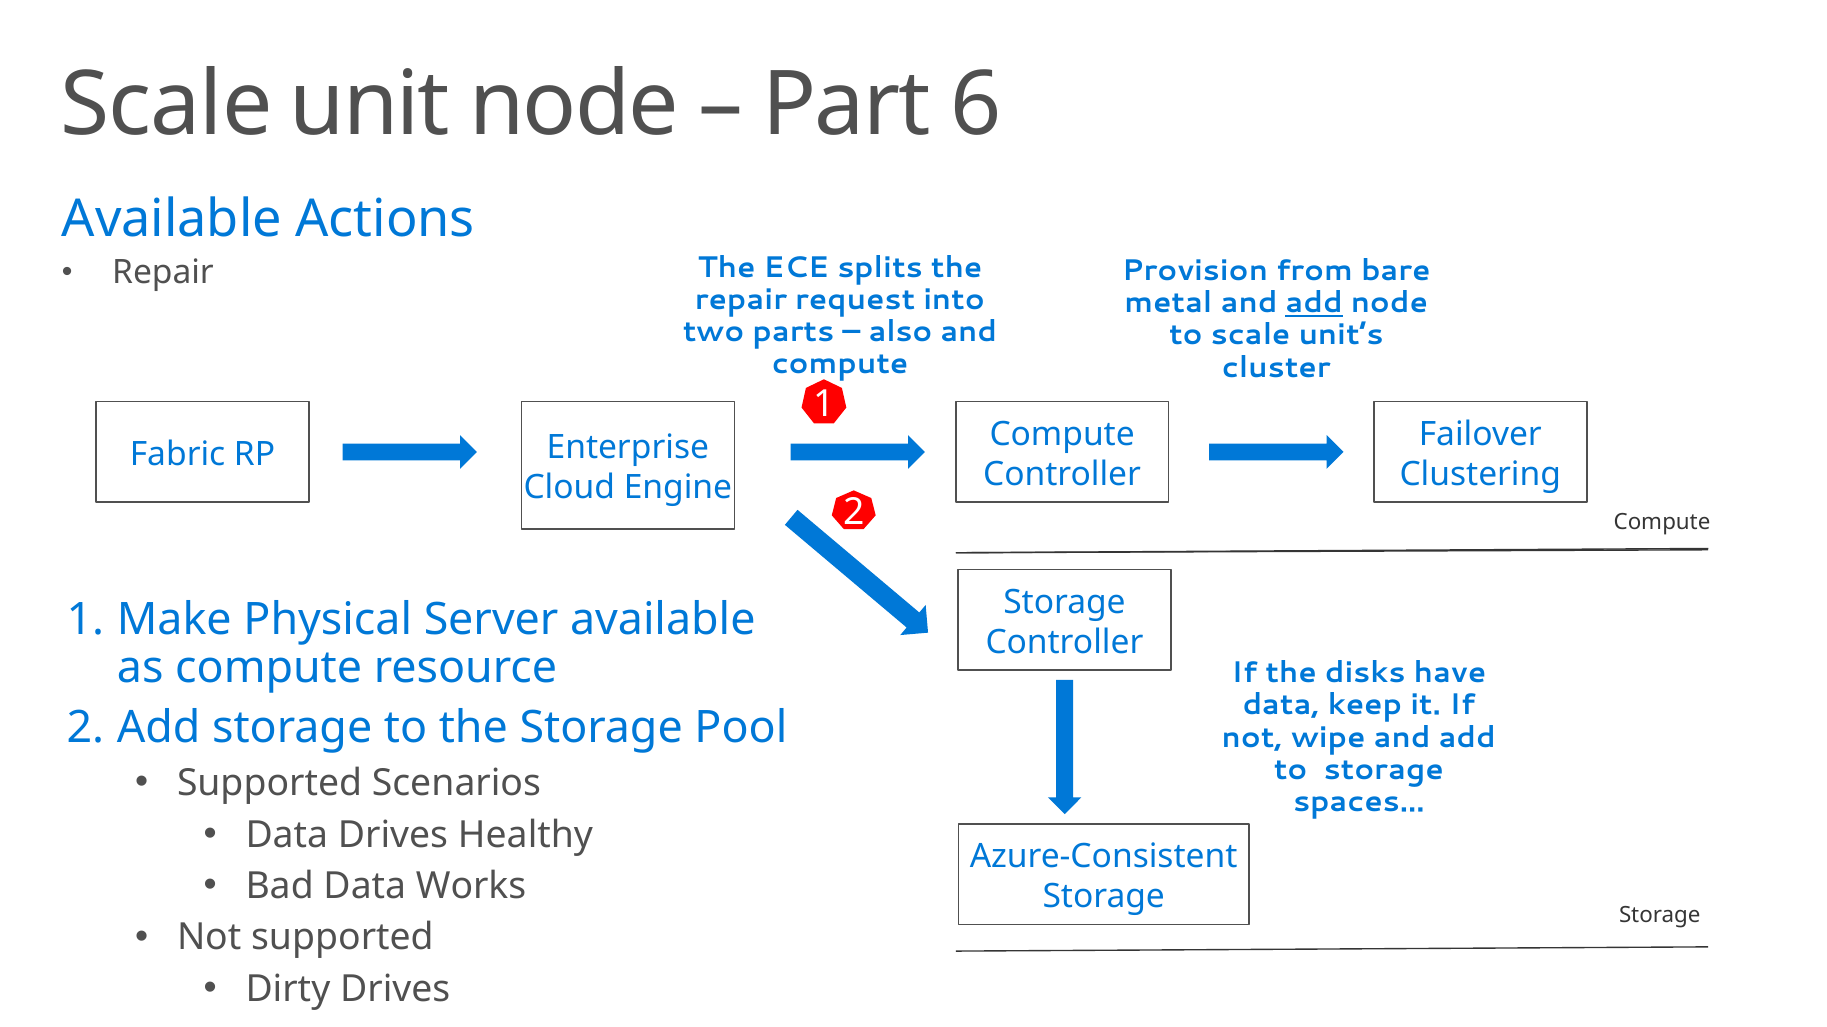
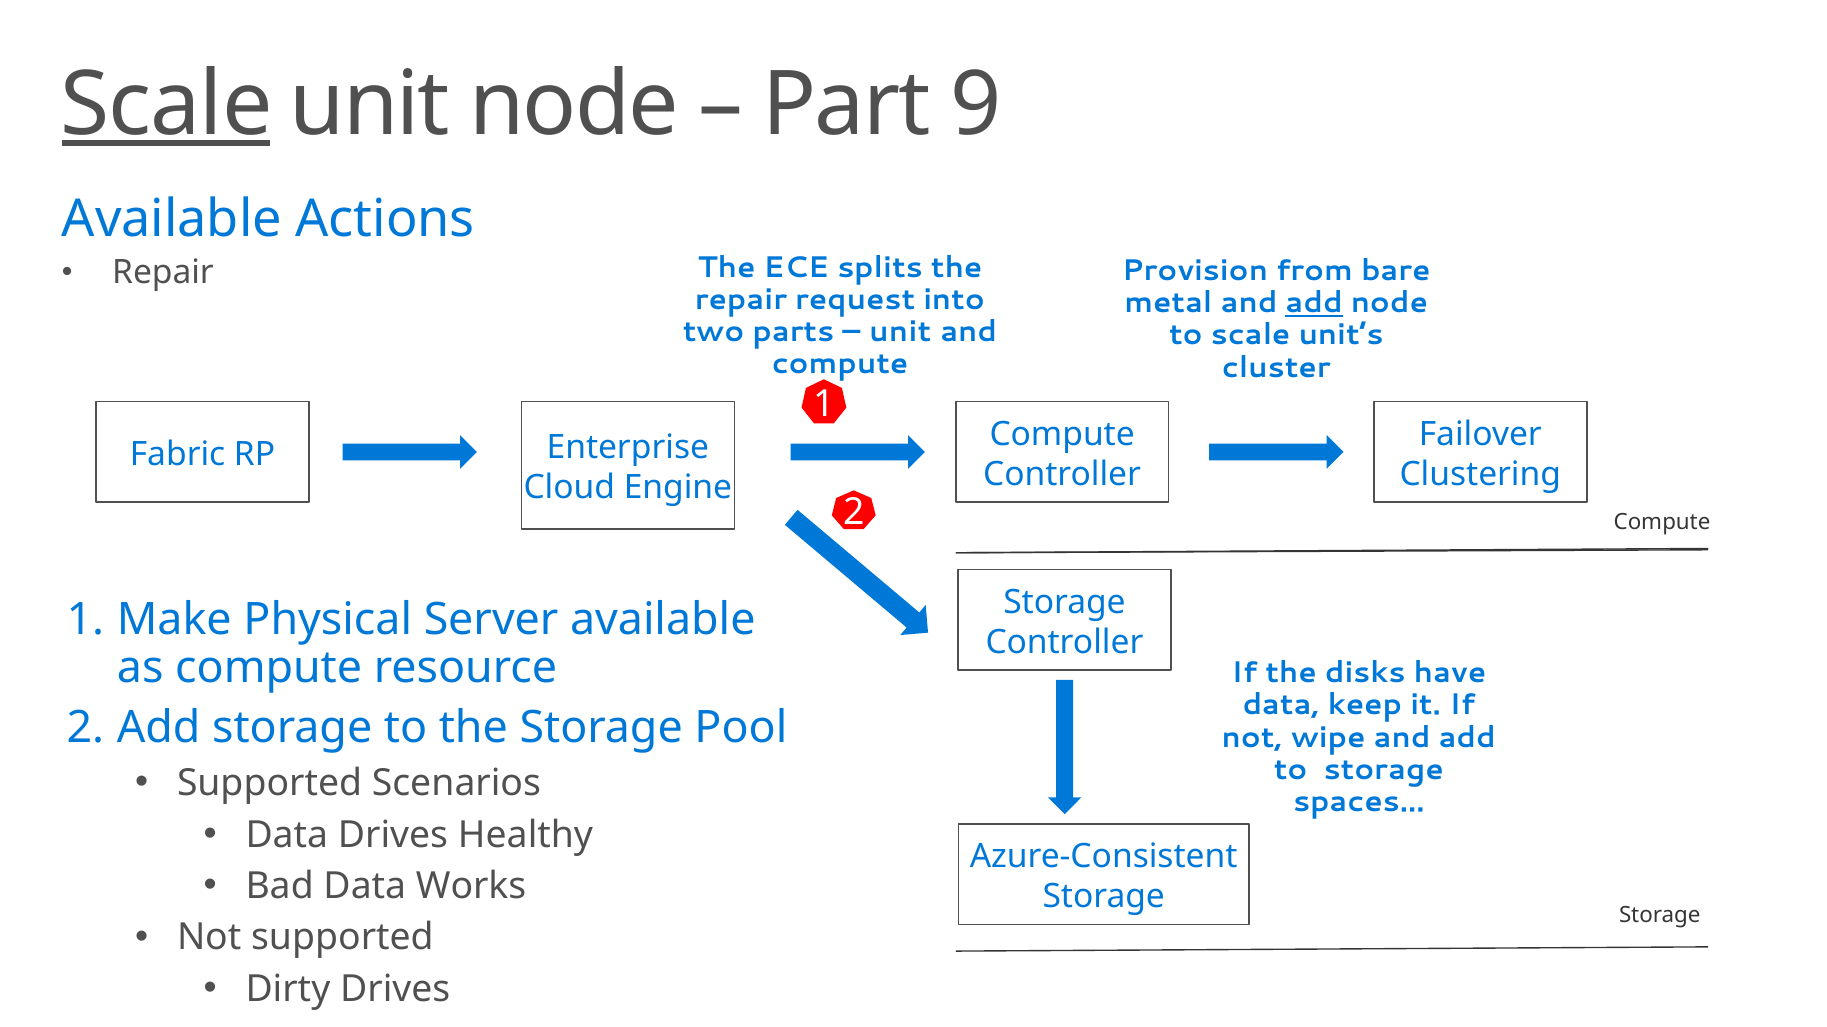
Scale underline: none -> present (166, 105)
6: 6 -> 9 (976, 105)
also: also -> unit (900, 332)
